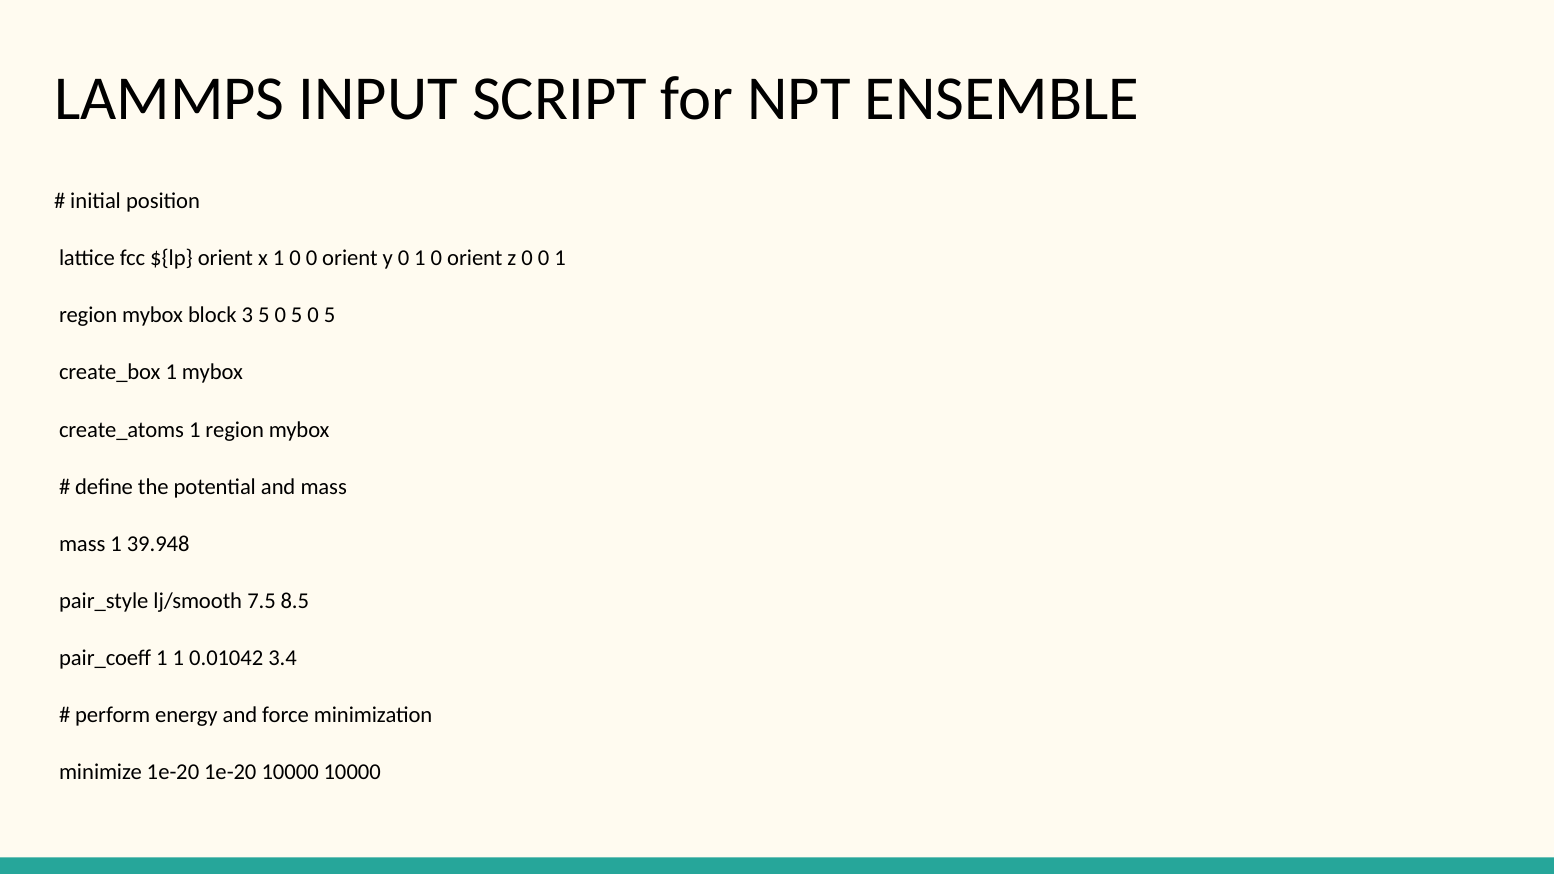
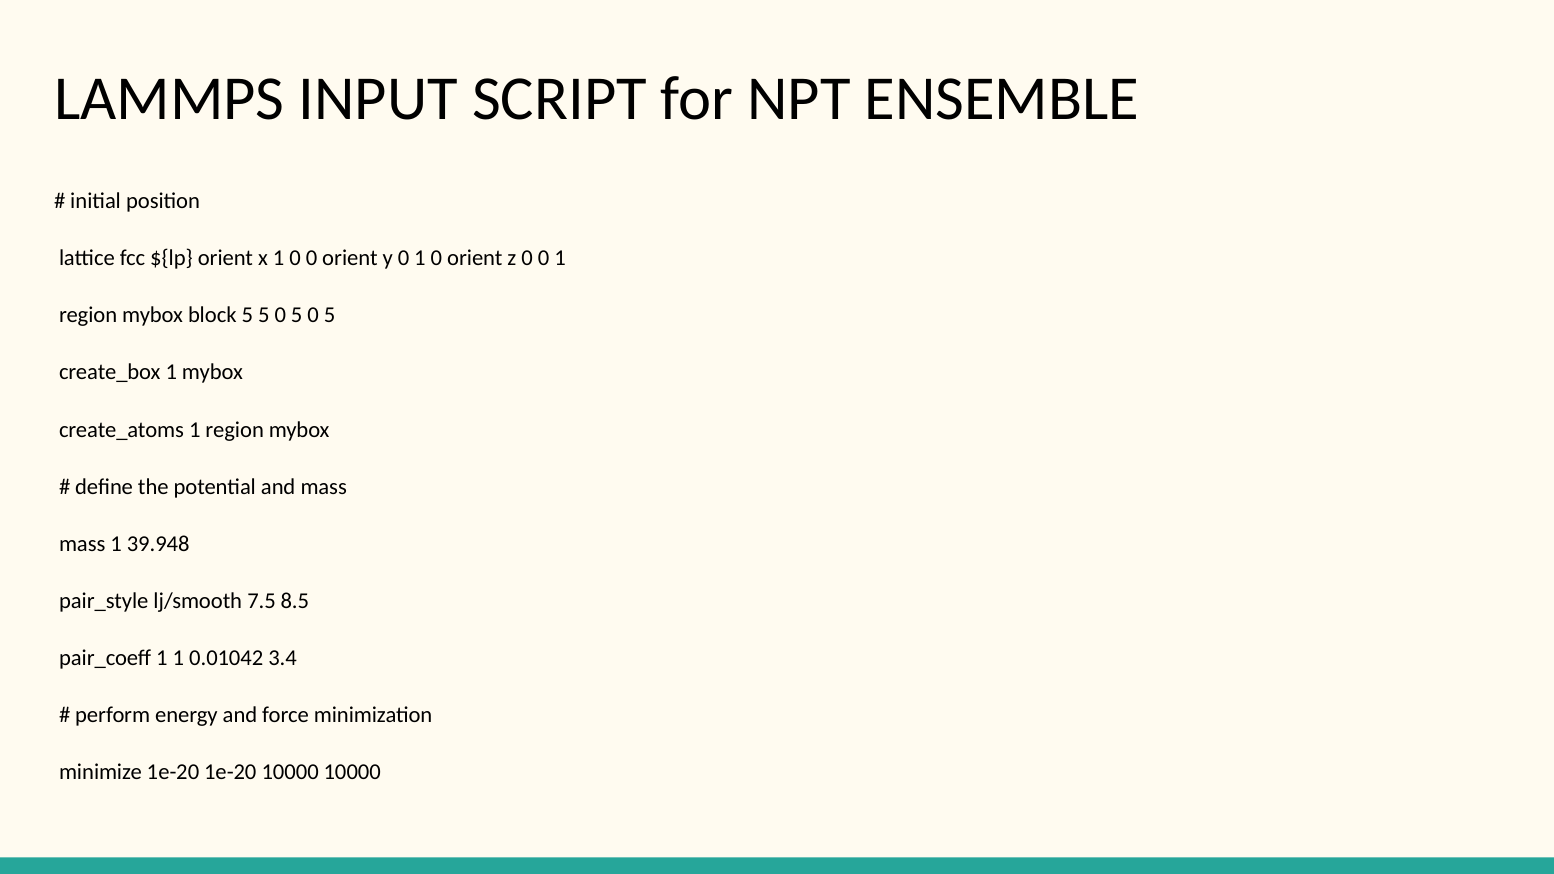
block 3: 3 -> 5 (247, 316)
